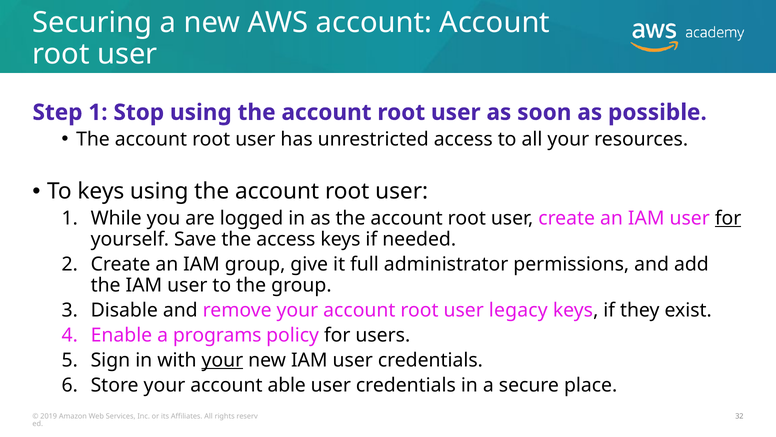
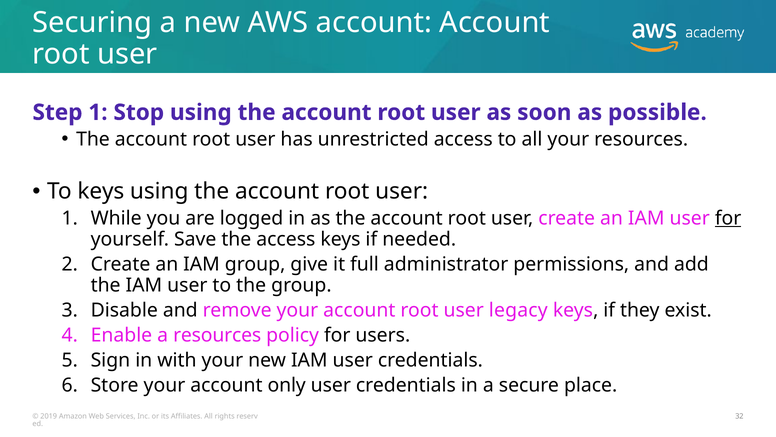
a programs: programs -> resources (217, 335)
your underline: present -> none (222, 360)
able: able -> only (287, 385)
